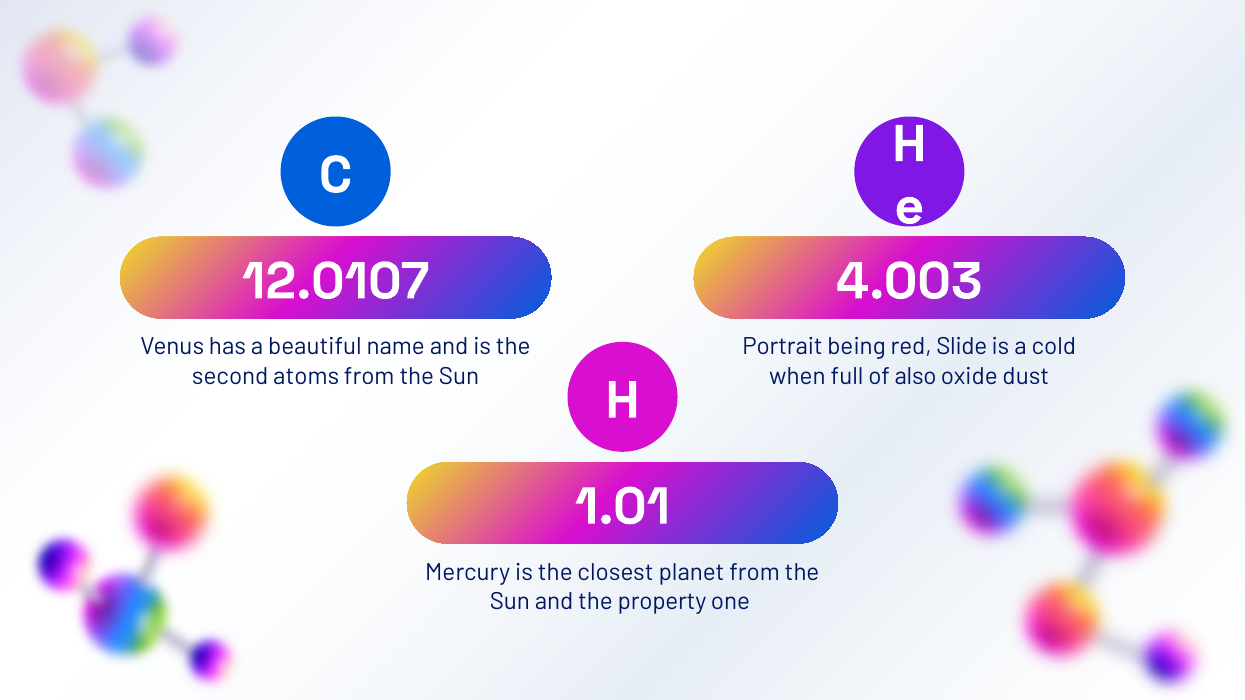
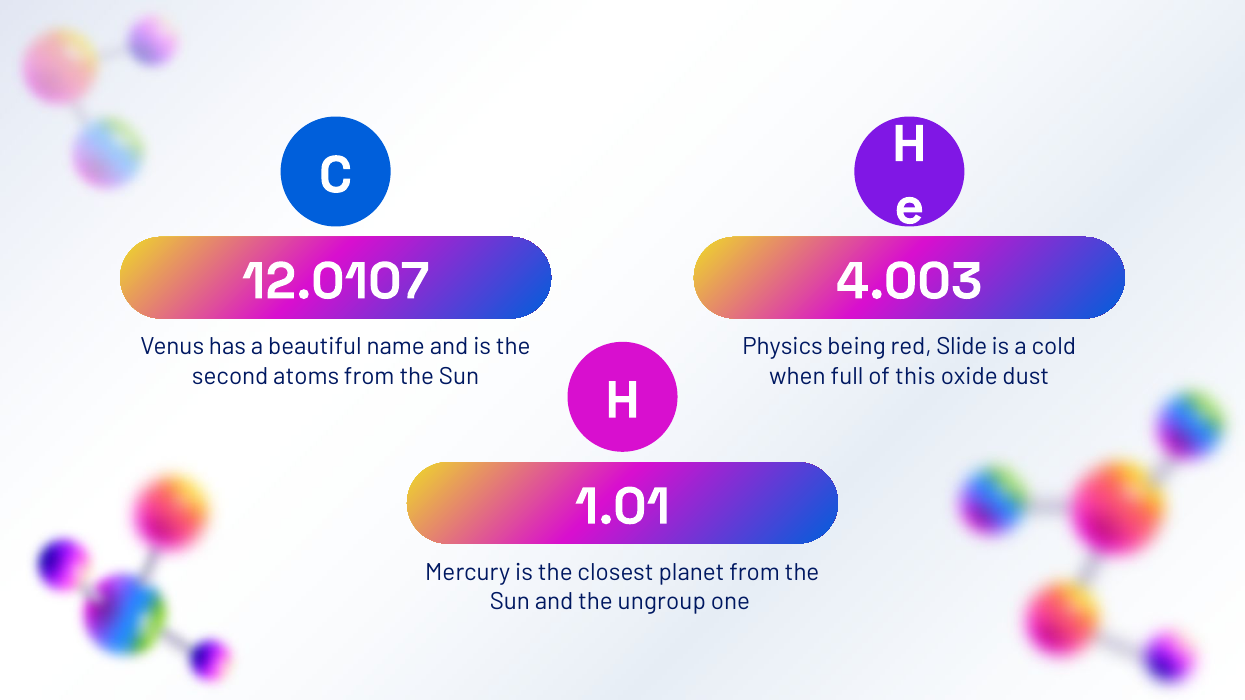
Portrait: Portrait -> Physics (783, 347)
also: also -> this (915, 376)
property: property -> ungroup (662, 602)
